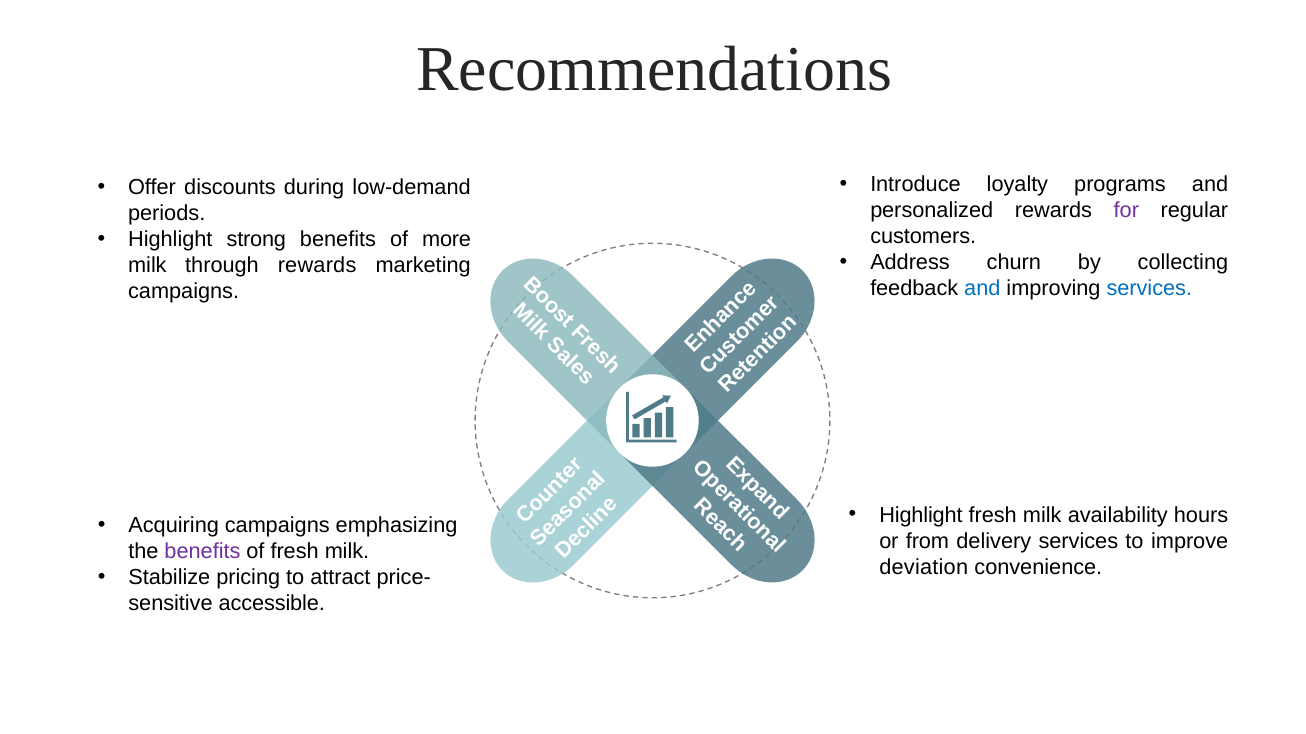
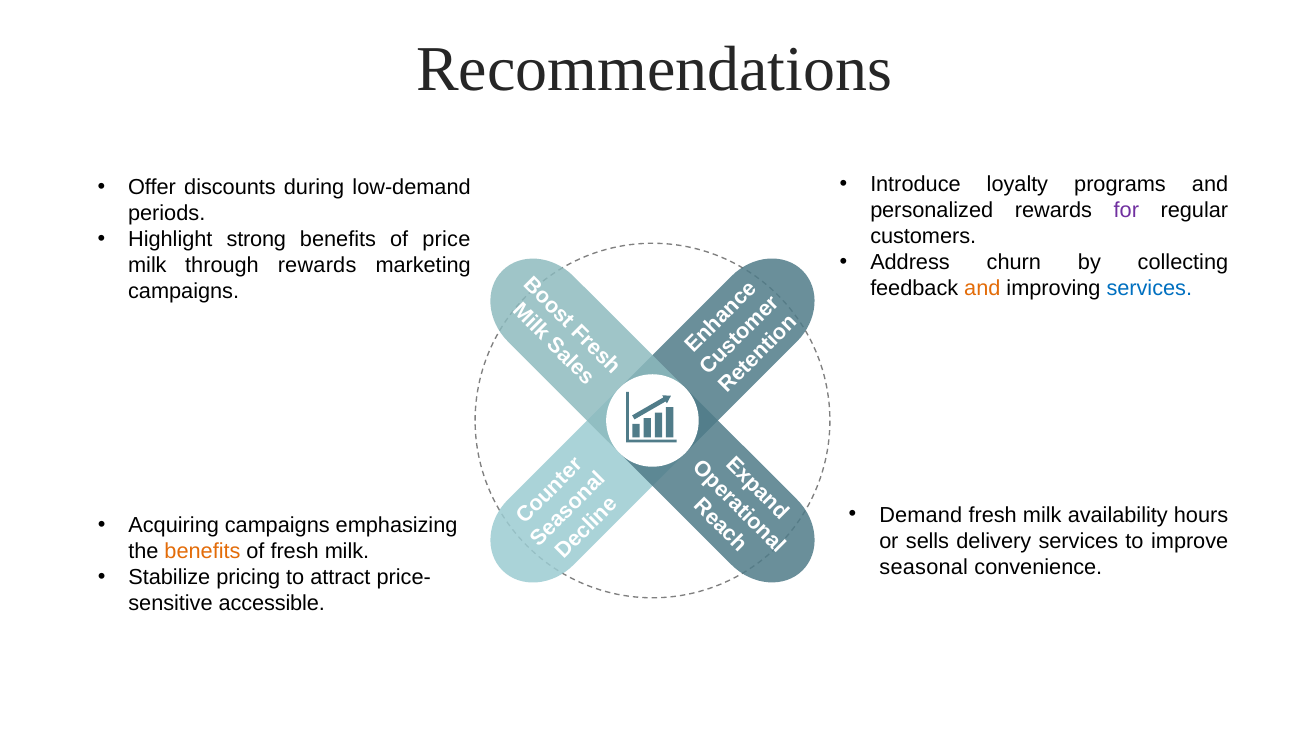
more: more -> price (446, 240)
and colour: blue -> orange (982, 289)
Highlight: Highlight -> Demand (921, 515)
from: from -> sells (928, 541)
benefits colour: purple -> orange (202, 552)
deviation: deviation -> seasonal (924, 567)
